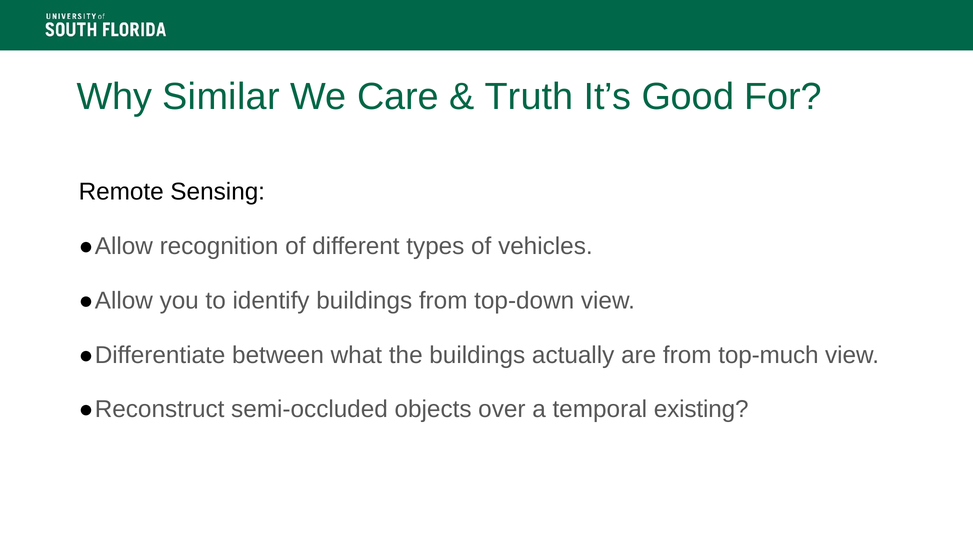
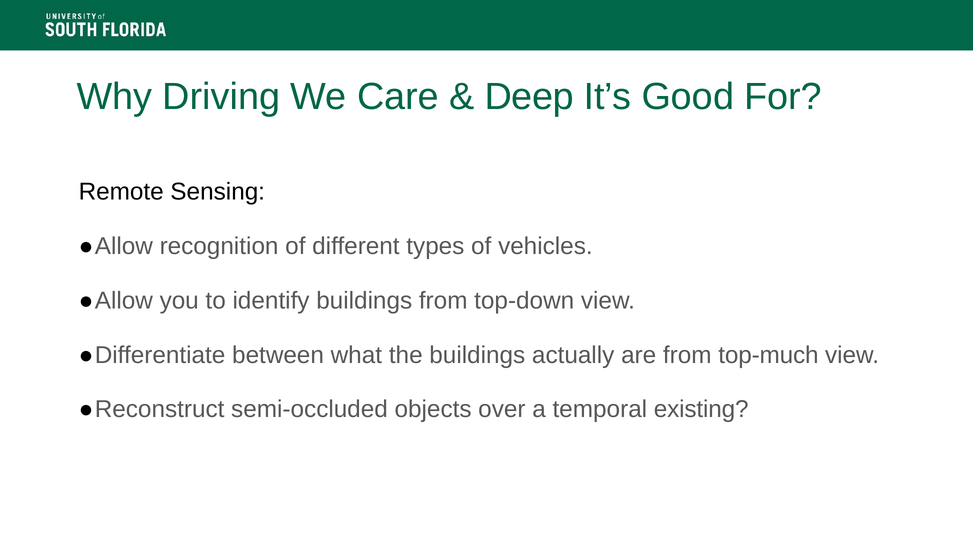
Similar: Similar -> Driving (221, 97)
Truth: Truth -> Deep (529, 97)
